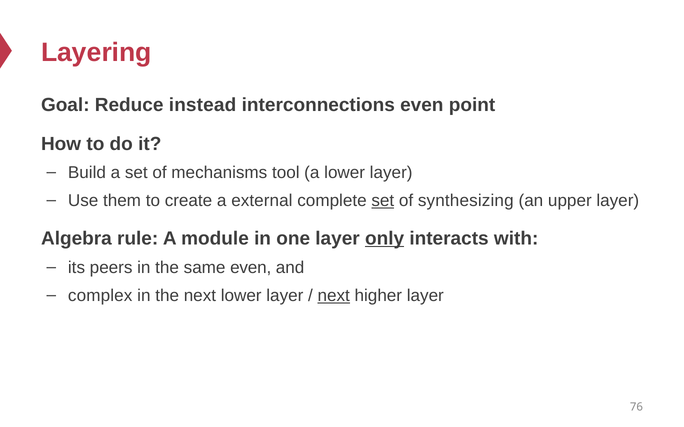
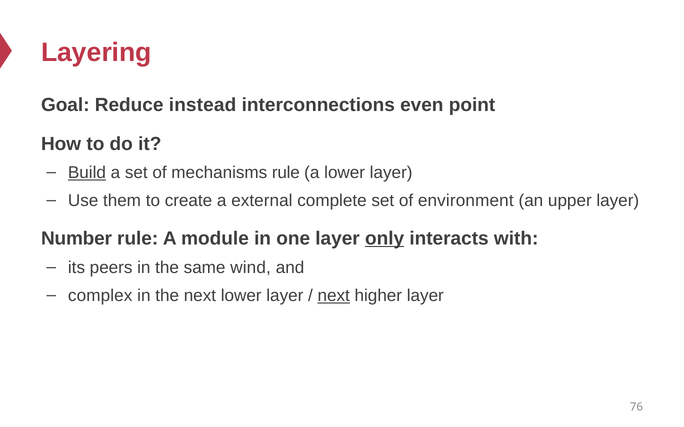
Build underline: none -> present (87, 173)
mechanisms tool: tool -> rule (286, 173)
set underline: present -> none (383, 201)
synthesizing: synthesizing -> environment (466, 201)
Algebra: Algebra -> Number (76, 239)
same even: even -> wind (251, 268)
